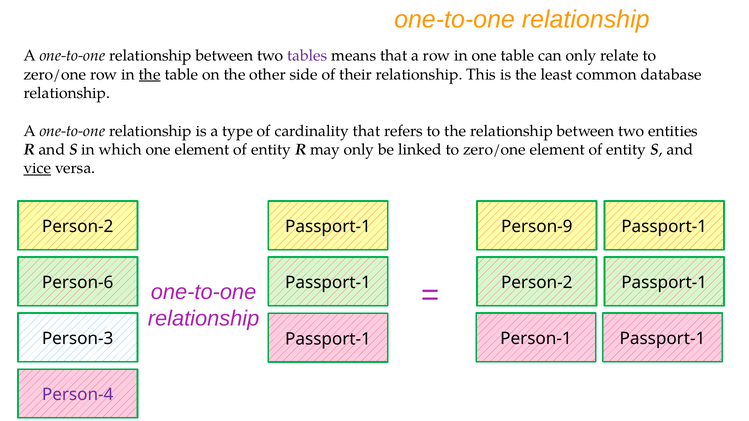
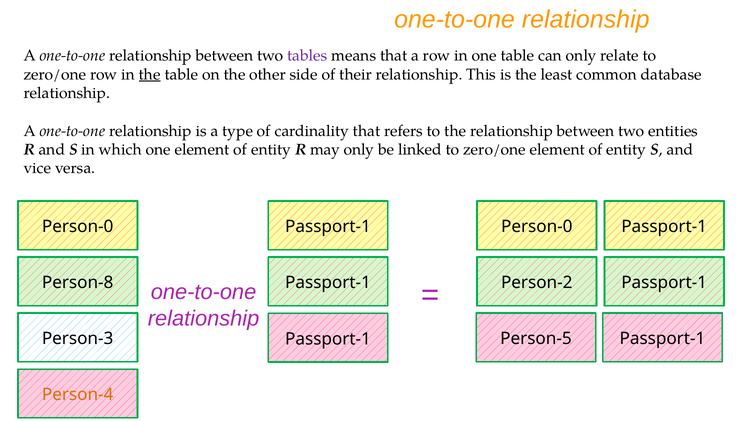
vice underline: present -> none (37, 168)
Person-2: Person-2 -> Person-0 (78, 227)
Passport-1 Person-9: Person-9 -> Person-0 (537, 227)
Person-6: Person-6 -> Person-8 (78, 283)
Person-1: Person-1 -> Person-5 (536, 339)
Person-4 colour: purple -> orange (78, 395)
